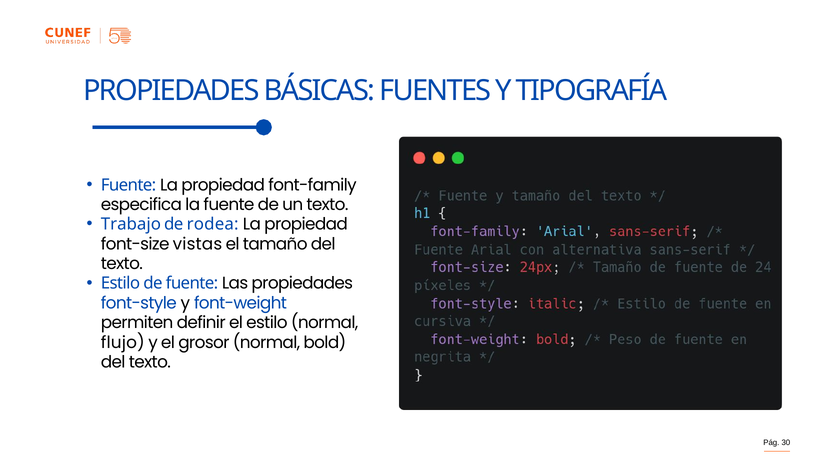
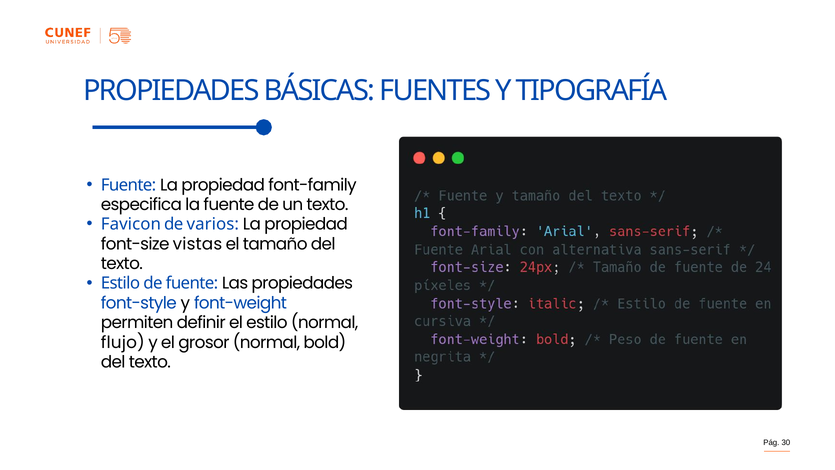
Trabajo: Trabajo -> Favicon (131, 224)
rodea: rodea -> varios (213, 224)
